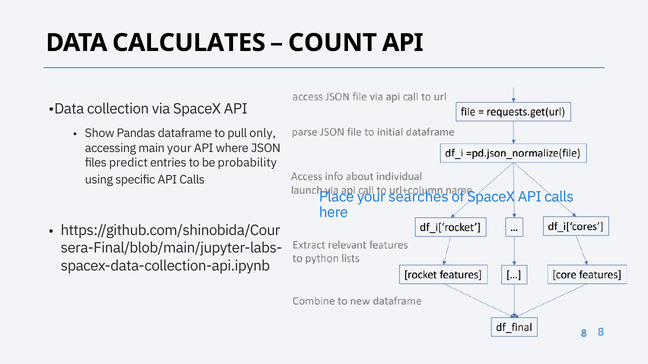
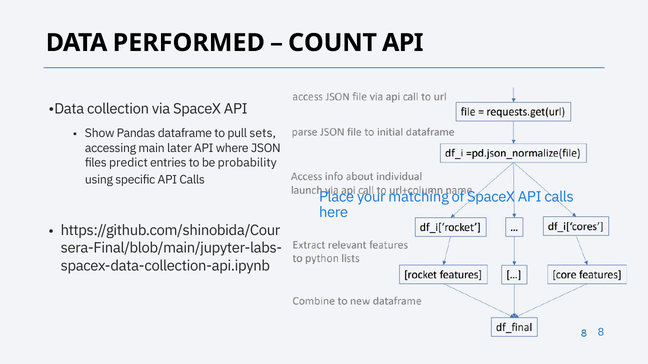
CALCULATES: CALCULATES -> PERFORMED (189, 43)
only: only -> sets (263, 134)
main your: your -> later (179, 148)
searches: searches -> matching (419, 197)
